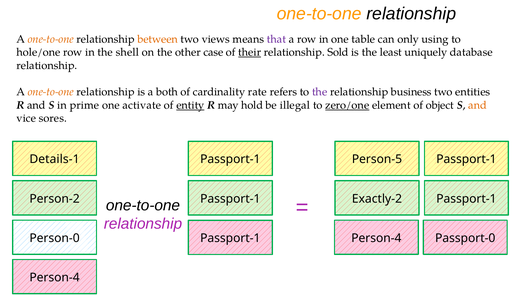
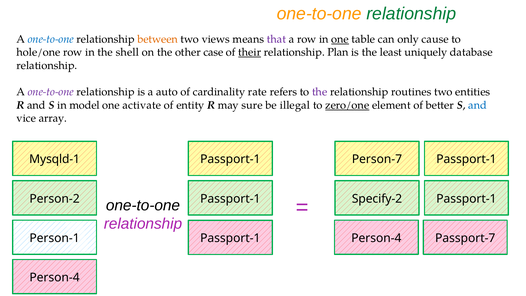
relationship colour: black -> green (411, 14)
one-to-one colour: orange -> blue (51, 39)
one underline: none -> present (340, 39)
using: using -> cause (435, 39)
Sold: Sold -> Plan (338, 52)
one-to-one colour: orange -> purple (51, 92)
both: both -> auto (167, 92)
business: business -> routines (411, 92)
prime: prime -> model (85, 105)
entity underline: present -> none (190, 105)
hold: hold -> sure (252, 105)
object: object -> better (440, 105)
and colour: orange -> blue (477, 105)
sores: sores -> array (53, 118)
Details-1: Details-1 -> Mysqld-1 (55, 159)
Person-5: Person-5 -> Person-7 (377, 159)
Exactly-2: Exactly-2 -> Specify-2 (377, 199)
Person-0: Person-0 -> Person-1 (55, 238)
Passport-0: Passport-0 -> Passport-7 (465, 238)
